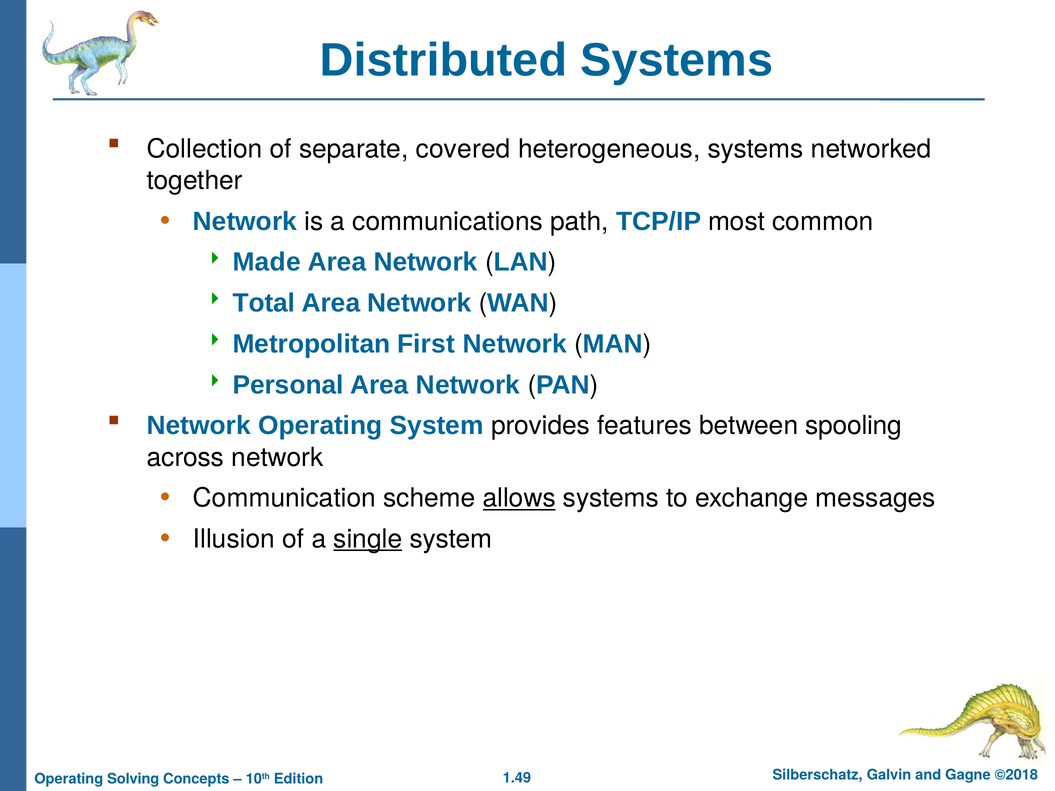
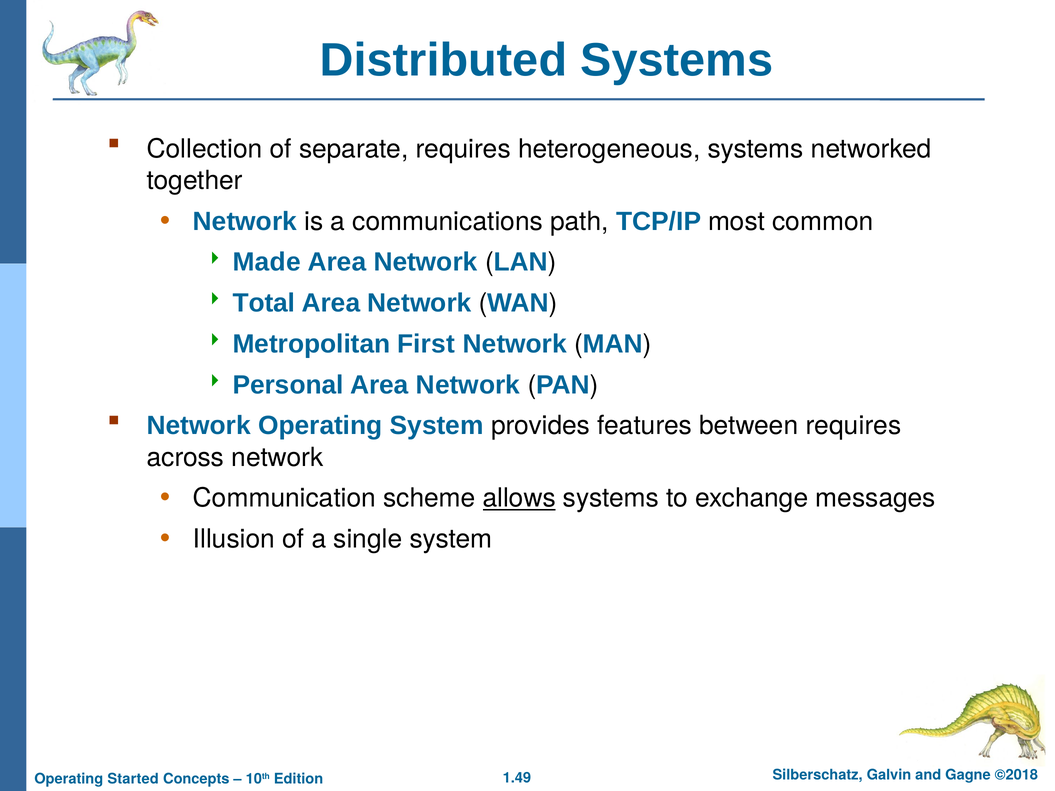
separate covered: covered -> requires (463, 149)
between spooling: spooling -> requires (853, 426)
single underline: present -> none (368, 539)
Solving: Solving -> Started (133, 779)
